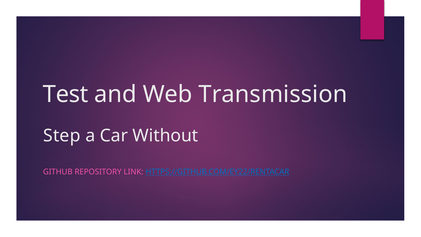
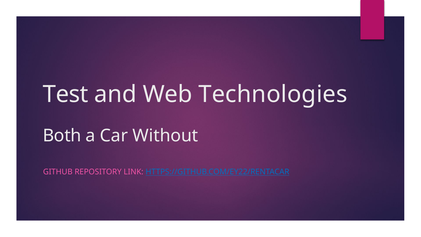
Transmission: Transmission -> Technologies (273, 94)
Step: Step -> Both (62, 135)
